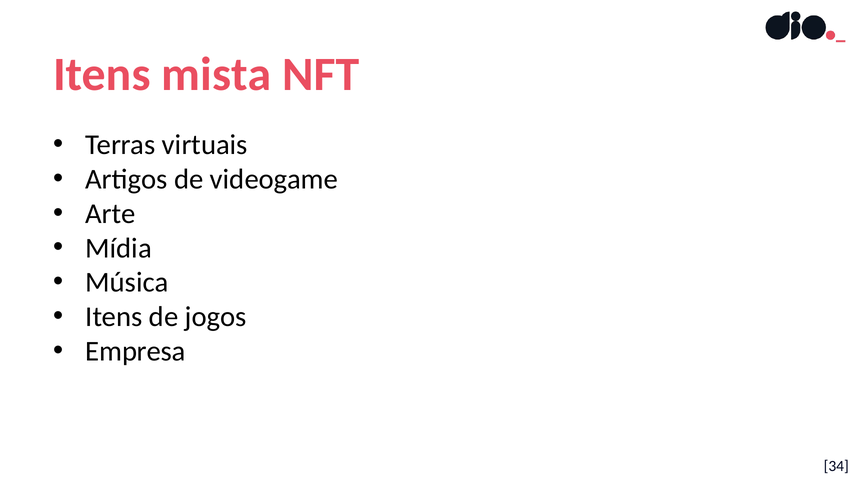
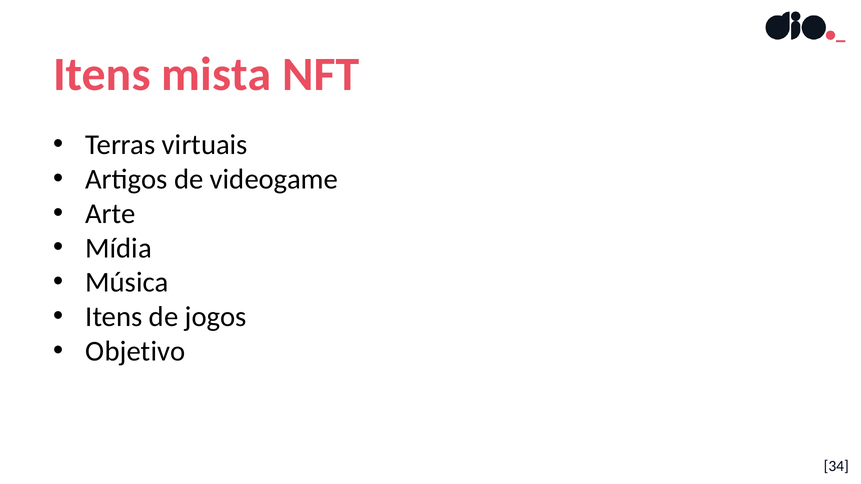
Empresa: Empresa -> Objetivo (135, 352)
